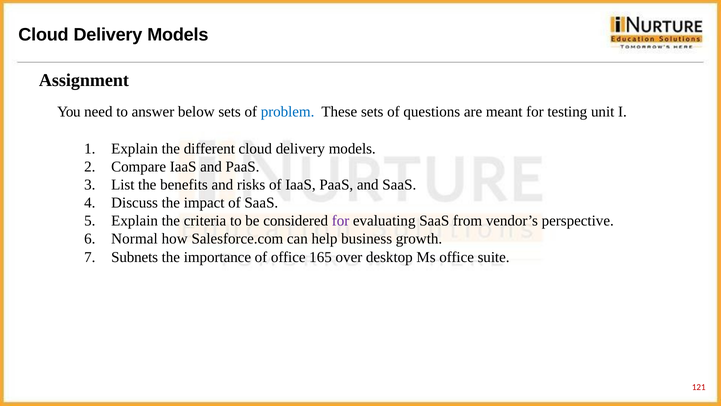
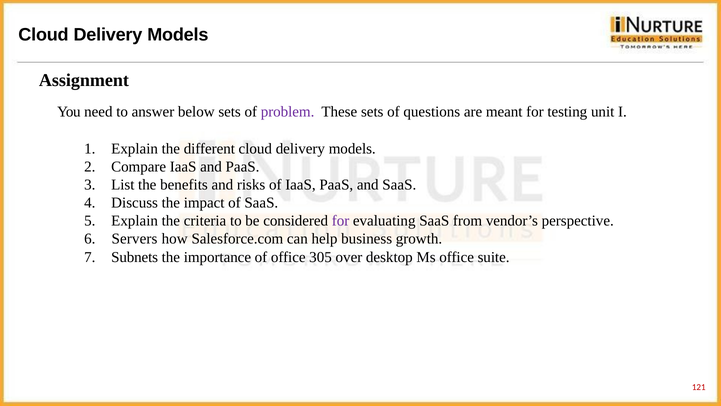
problem colour: blue -> purple (288, 112)
Normal: Normal -> Servers (134, 239)
165: 165 -> 305 (321, 257)
